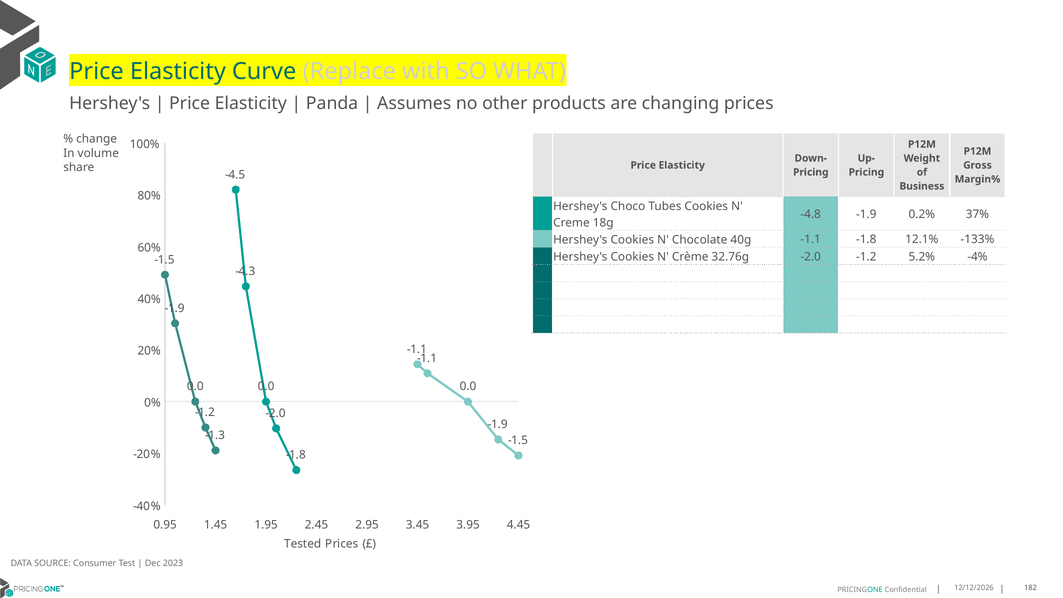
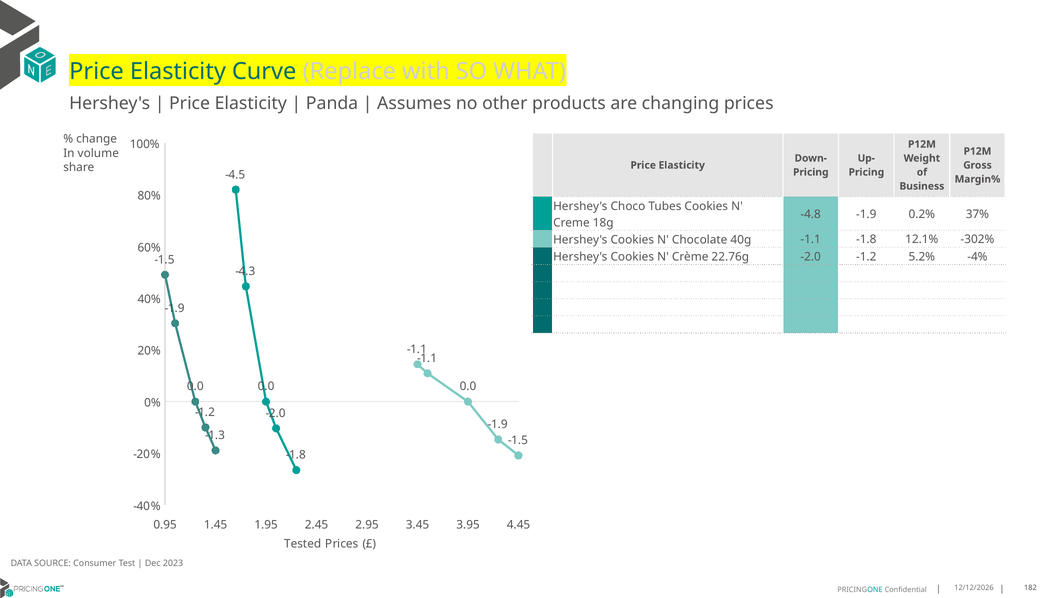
-133%: -133% -> -302% (977, 240)
32.76g: 32.76g -> 22.76g (730, 257)
